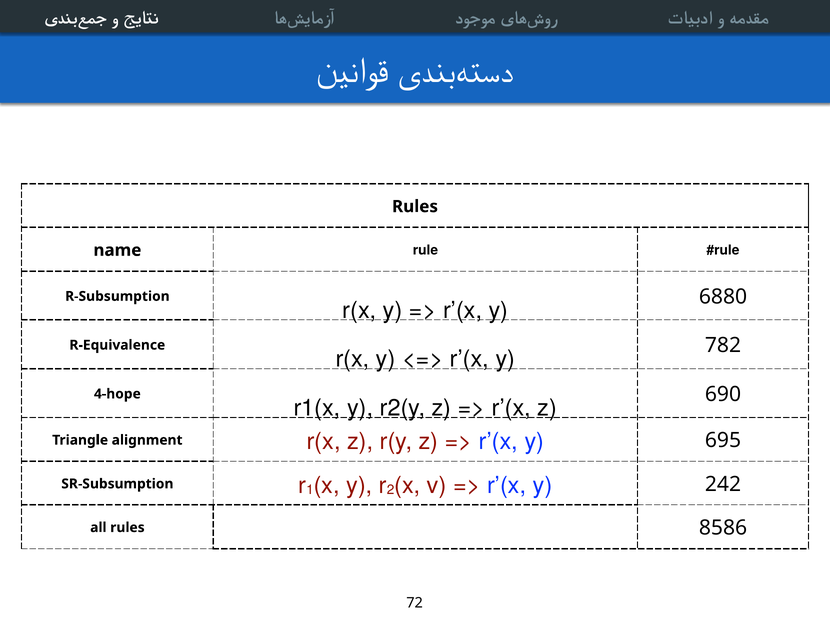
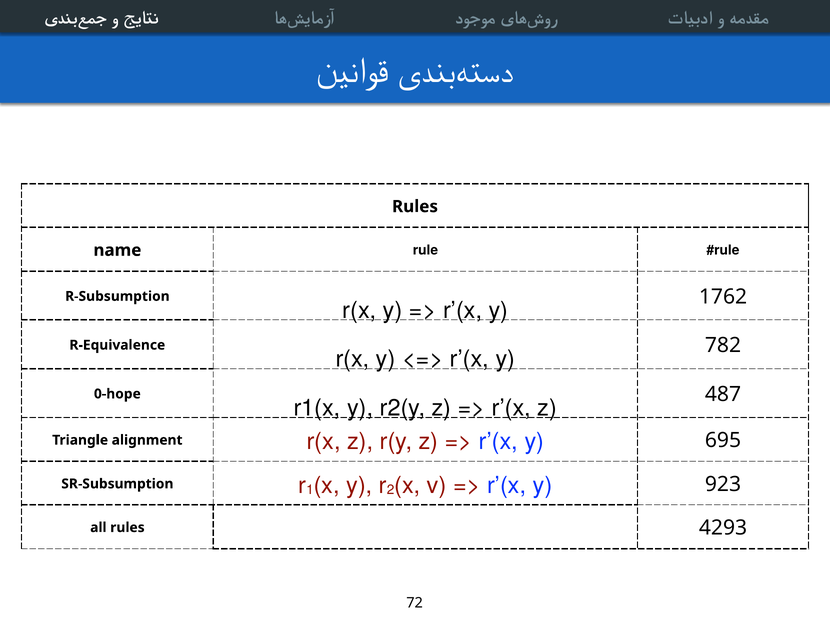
6880: 6880 -> 1762 (723, 297)
4-hope: 4-hope -> 0-hope (117, 394)
690: 690 -> 487 (723, 395)
242: 242 -> 923 (723, 485)
8586: 8586 -> 4293 (723, 528)
